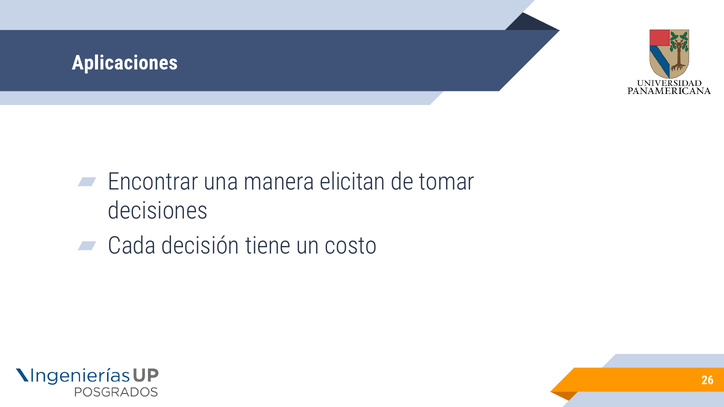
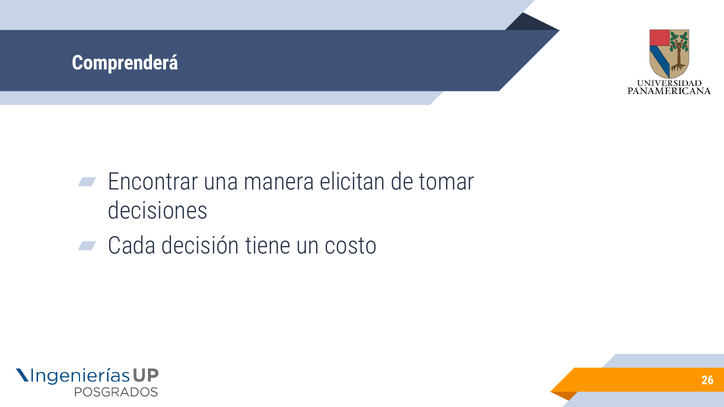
Aplicaciones: Aplicaciones -> Comprenderá (125, 63)
